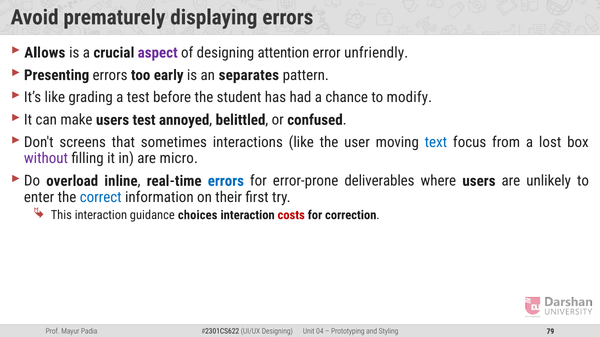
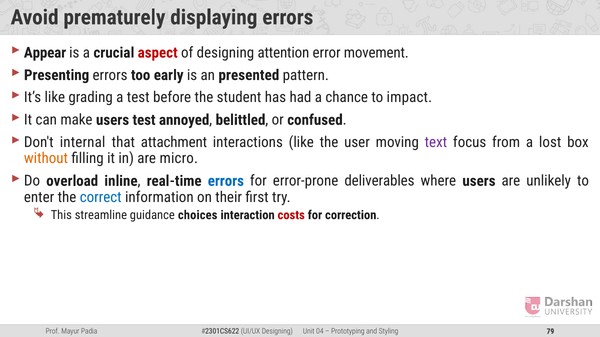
Allows: Allows -> Appear (45, 53)
aspect colour: purple -> red (158, 53)
unfriendly: unfriendly -> movement (376, 53)
separates: separates -> presented (249, 75)
modify: modify -> impact (409, 98)
screens: screens -> internal (83, 143)
sometimes: sometimes -> attachment (174, 143)
text colour: blue -> purple (436, 143)
without colour: purple -> orange (46, 159)
This interaction: interaction -> streamline (101, 215)
